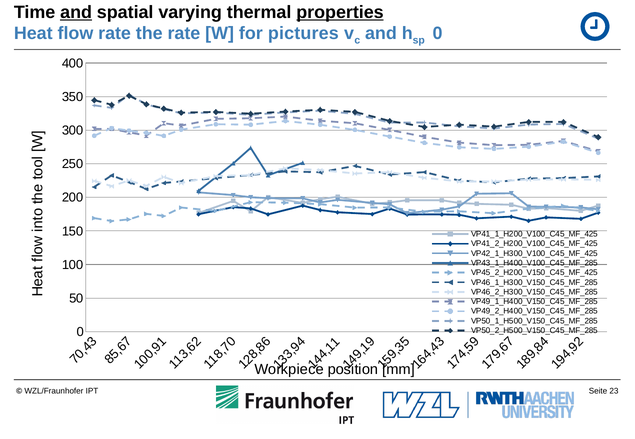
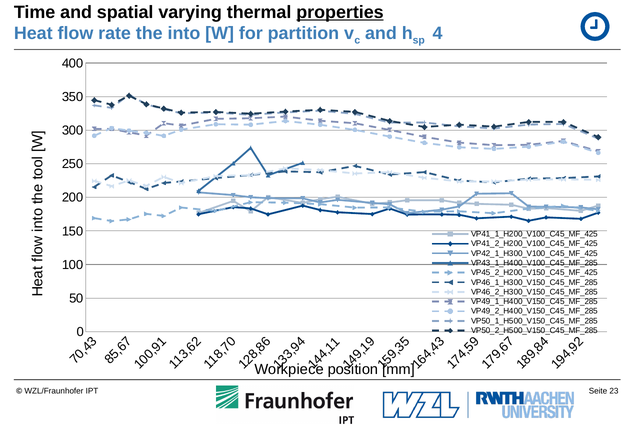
and underline: present -> none (76, 12)
the rate: rate -> into (184, 34)
pictures: pictures -> partition (303, 34)
0: 0 -> 4 (438, 34)
